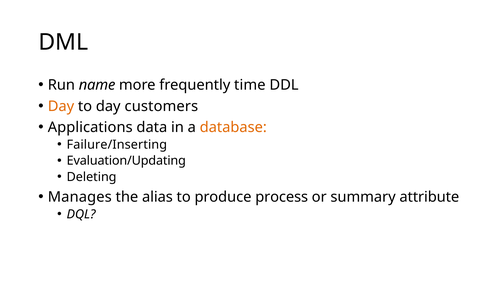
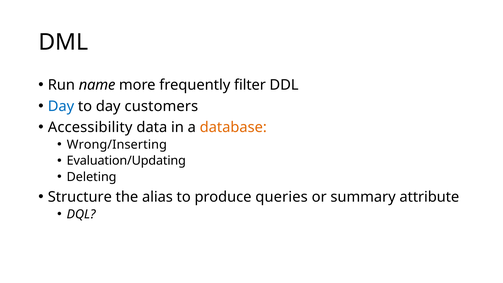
time: time -> filter (250, 85)
Day colour: orange -> blue (61, 106)
Applications: Applications -> Accessibility (90, 127)
Failure/Inserting: Failure/Inserting -> Wrong/Inserting (117, 145)
Manages: Manages -> Structure (80, 197)
process: process -> queries (282, 197)
